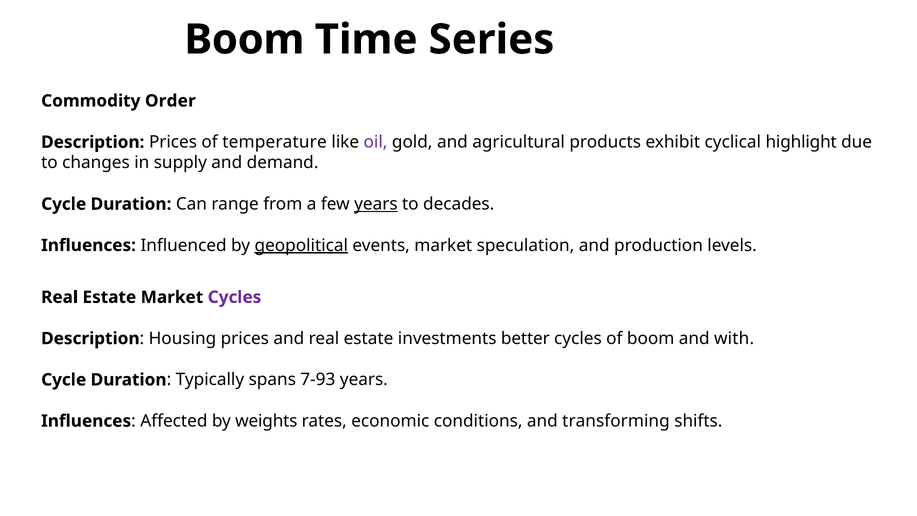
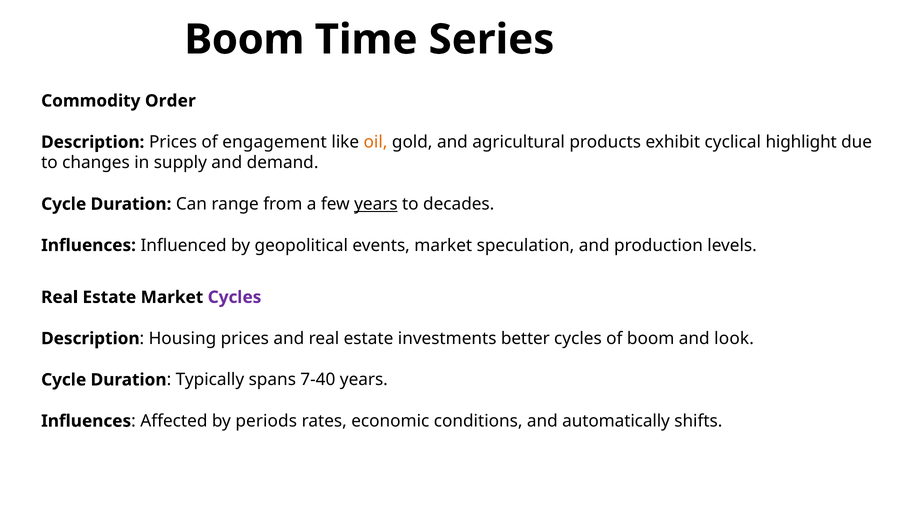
temperature: temperature -> engagement (275, 142)
oil colour: purple -> orange (376, 142)
geopolitical underline: present -> none (301, 245)
with: with -> look (734, 338)
7-93: 7-93 -> 7-40 (318, 380)
weights: weights -> periods (266, 421)
transforming: transforming -> automatically (616, 421)
